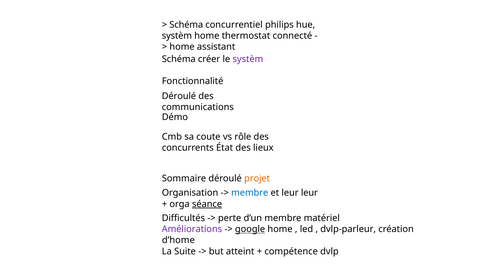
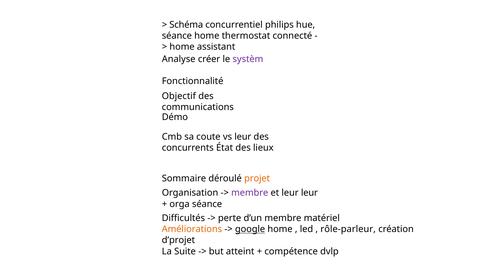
systèm: systèm -> séance (177, 36)
Schéma: Schéma -> Analyse (179, 59)
Déroulé: Déroulé -> Objectif (179, 96)
vs rôle: rôle -> leur (243, 137)
membre colour: blue -> purple (250, 193)
séance underline: present -> none (207, 204)
Améliorations colour: purple -> orange (192, 229)
dvlp-parleur: dvlp-parleur -> rôle-parleur (348, 229)
d’home: d’home -> d’projet (178, 240)
